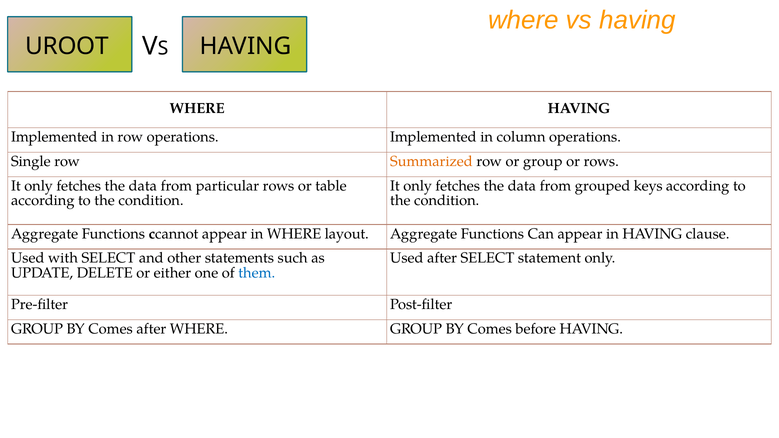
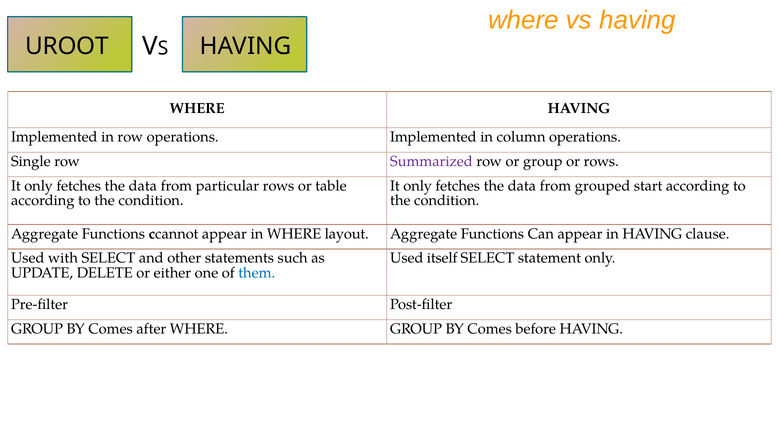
Summarized colour: orange -> purple (431, 162)
keys: keys -> start (648, 186)
Used after: after -> itself (442, 258)
